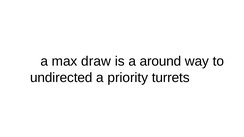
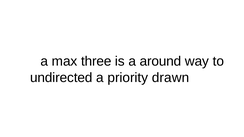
draw: draw -> three (96, 61)
turrets: turrets -> drawn (171, 78)
